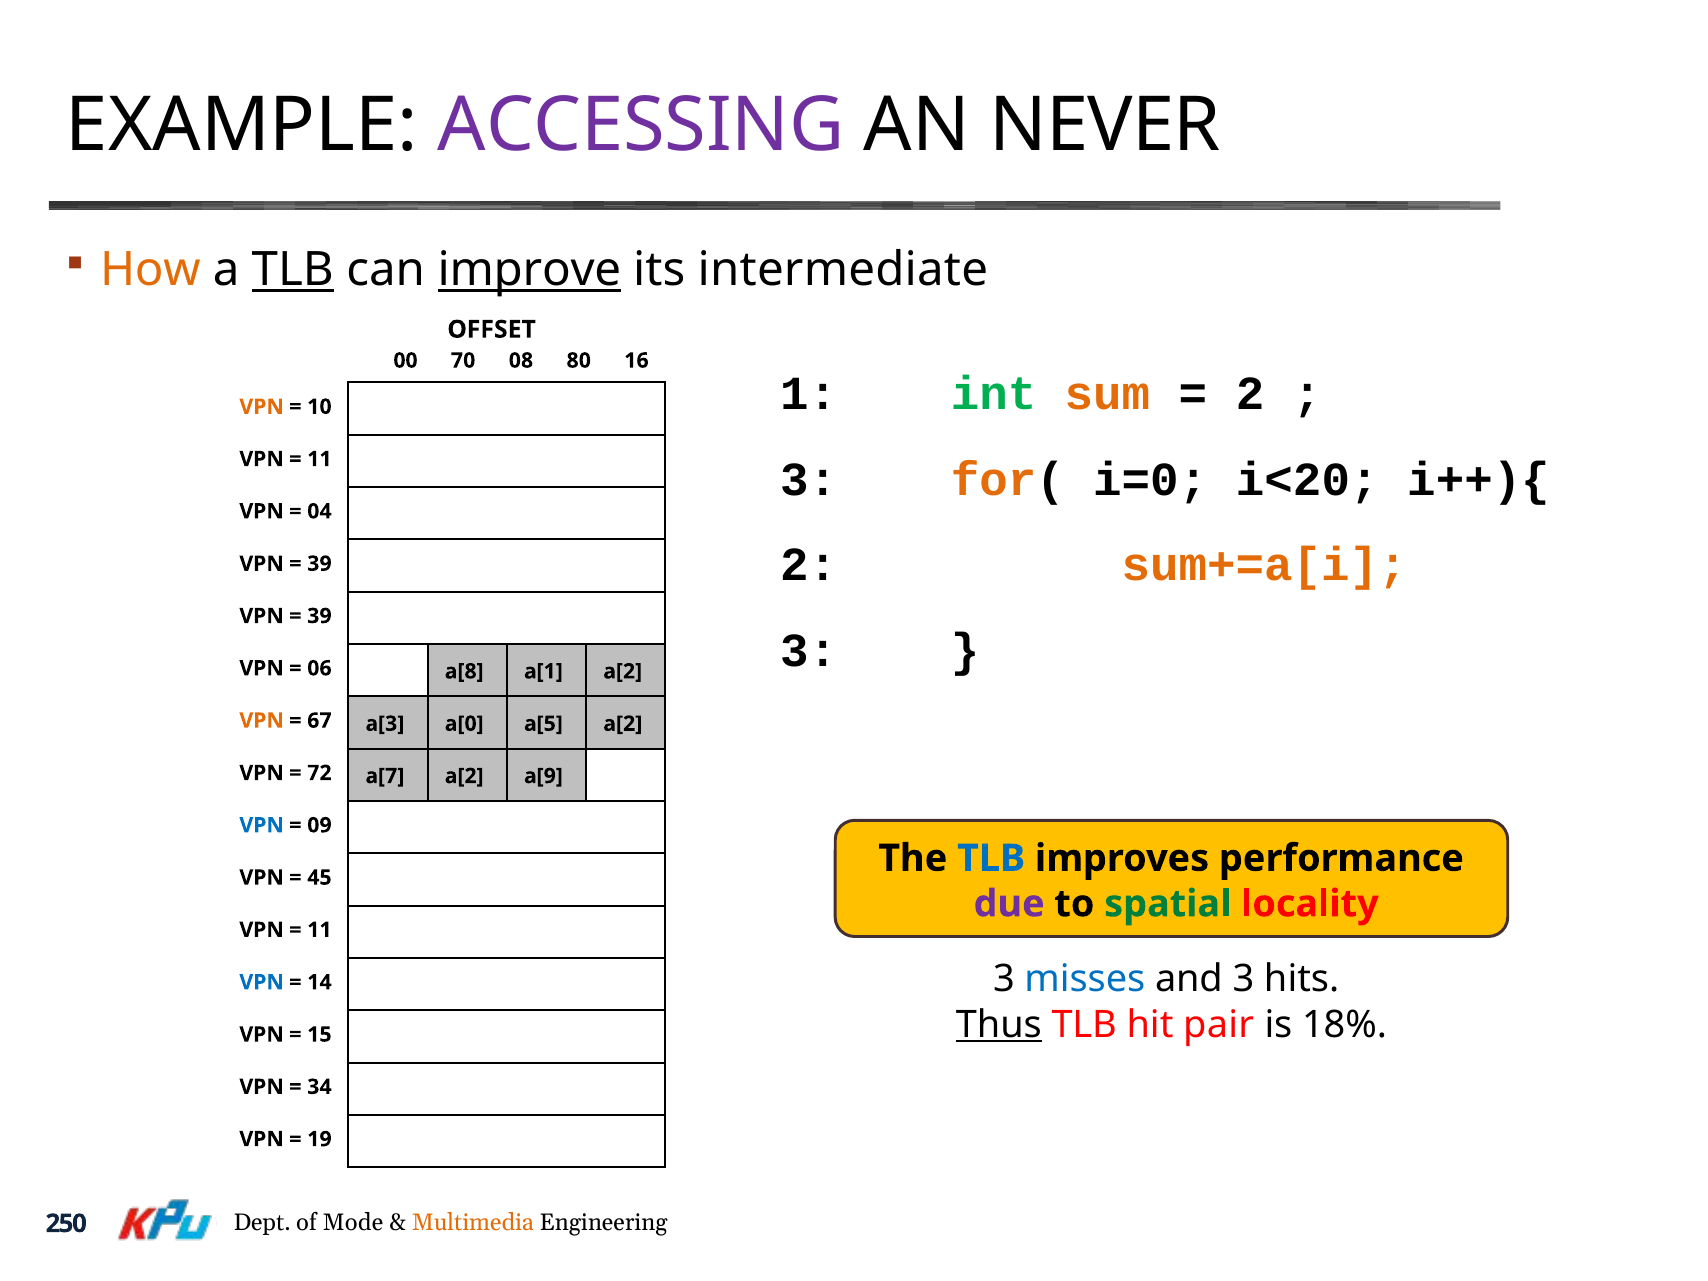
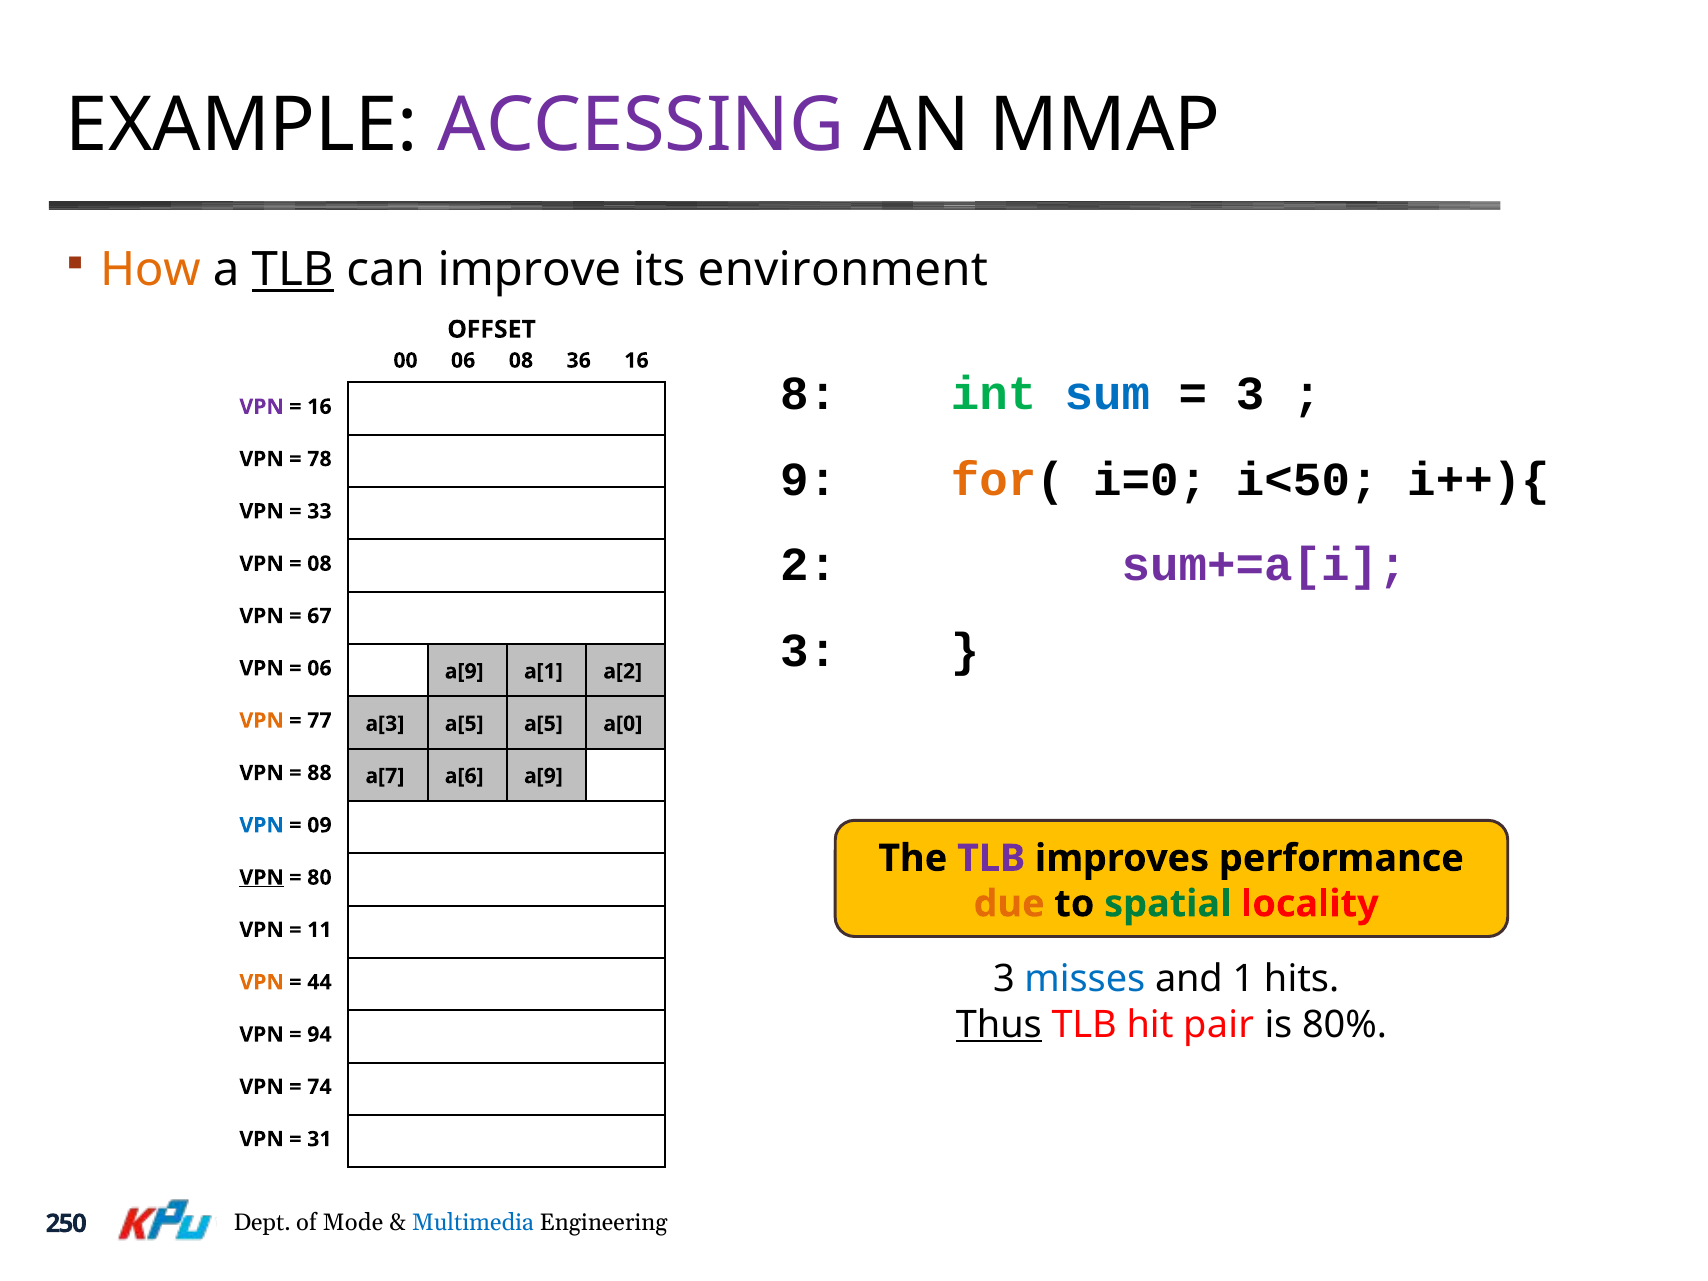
NEVER: NEVER -> MMAP (1105, 125)
improve underline: present -> none (529, 270)
intermediate: intermediate -> environment (843, 270)
00 70: 70 -> 06 (463, 361)
80: 80 -> 36 (579, 361)
1: 1 -> 8 (809, 394)
sum colour: orange -> blue (1107, 394)
2: 2 -> 3 (1250, 394)
VPN colour: orange -> purple (262, 407)
10: 10 -> 16 (319, 407)
11: 11 -> 78 (319, 459)
3: 3 -> 9 (809, 480)
i<20: i<20 -> i<50 (1307, 480)
04: 04 -> 33 (319, 511)
sum+=a[i colour: orange -> purple (1264, 565)
39: 39 -> 08 (319, 564)
39: 39 -> 67 (319, 616)
06 a[8: a[8 -> a[9 (464, 671)
67: 67 -> 77 (319, 721)
a[3 a[0: a[0 -> a[5 (464, 724)
a[5 a[2: a[2 -> a[0 (623, 724)
72: 72 -> 88 (319, 773)
a[7 a[2: a[2 -> a[6 (464, 776)
TLB colour: blue -> purple (991, 858)
VPN underline: none -> present (262, 878)
45: 45 -> 80 (319, 878)
due colour: purple -> orange (1009, 904)
and 3: 3 -> 1 (1244, 979)
VPN colour: blue -> orange (262, 982)
14: 14 -> 44 (319, 982)
18%: 18% -> 80% (1345, 1025)
15: 15 -> 94 (319, 1035)
34: 34 -> 74 (319, 1087)
19: 19 -> 31 (319, 1139)
Multimedia colour: orange -> blue (473, 1223)
